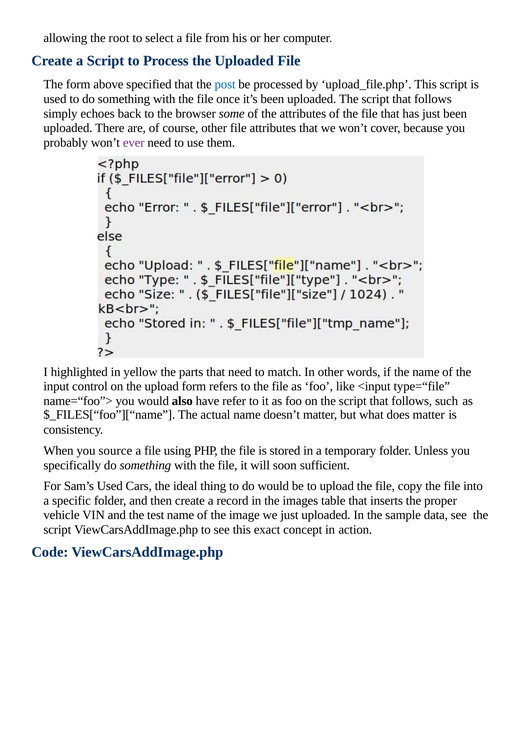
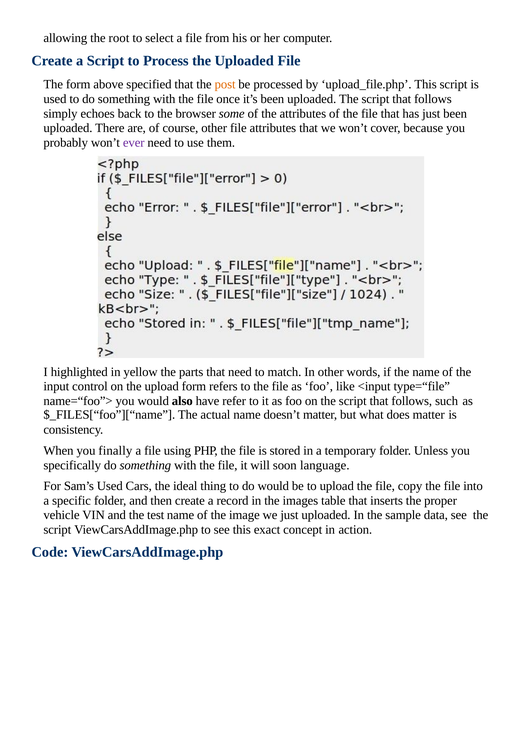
post colour: blue -> orange (225, 84)
source: source -> finally (115, 451)
sufficient: sufficient -> language (325, 465)
